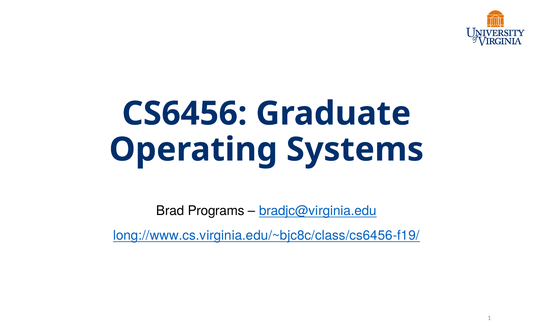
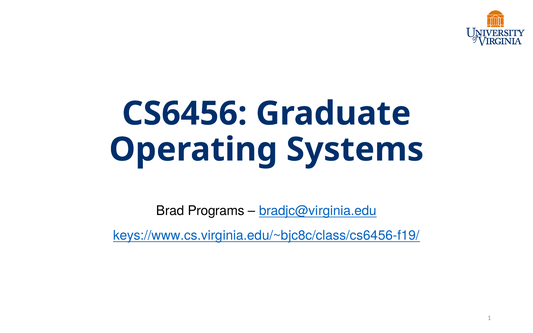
long://www.cs.virginia.edu/~bjc8c/class/cs6456-f19/: long://www.cs.virginia.edu/~bjc8c/class/cs6456-f19/ -> keys://www.cs.virginia.edu/~bjc8c/class/cs6456-f19/ (266, 236)
